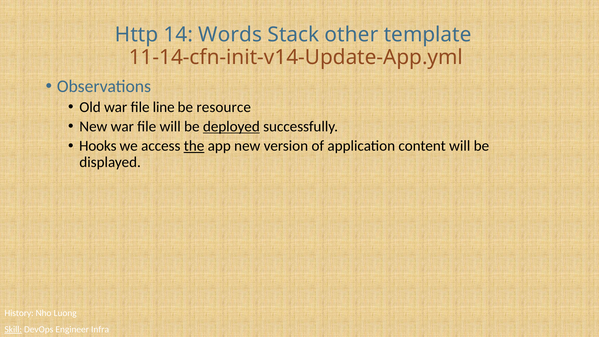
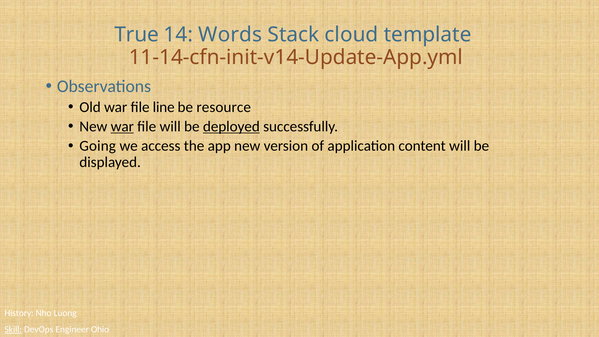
Http: Http -> True (137, 35)
other: other -> cloud (352, 35)
war underline: none -> present (122, 126)
Hooks: Hooks -> Going (98, 146)
the underline: present -> none (194, 146)
Infra: Infra -> Ohio (100, 329)
